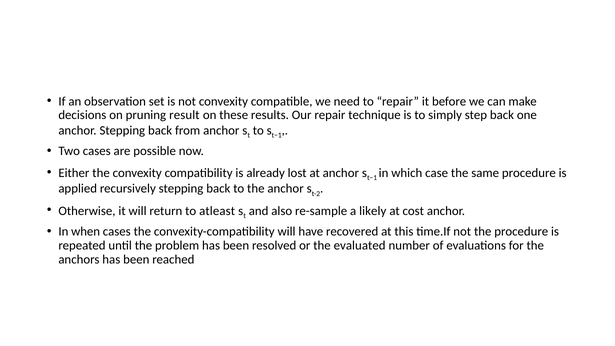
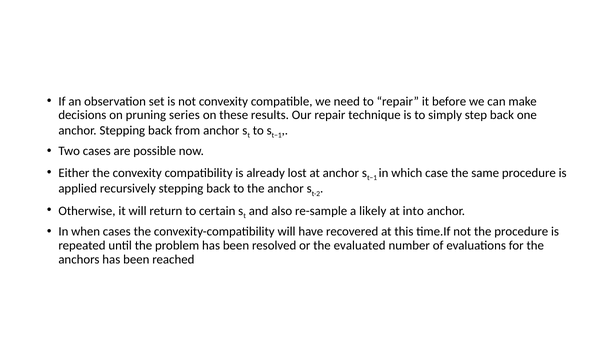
result: result -> series (184, 115)
atleast: atleast -> certain (217, 211)
cost: cost -> into (413, 211)
